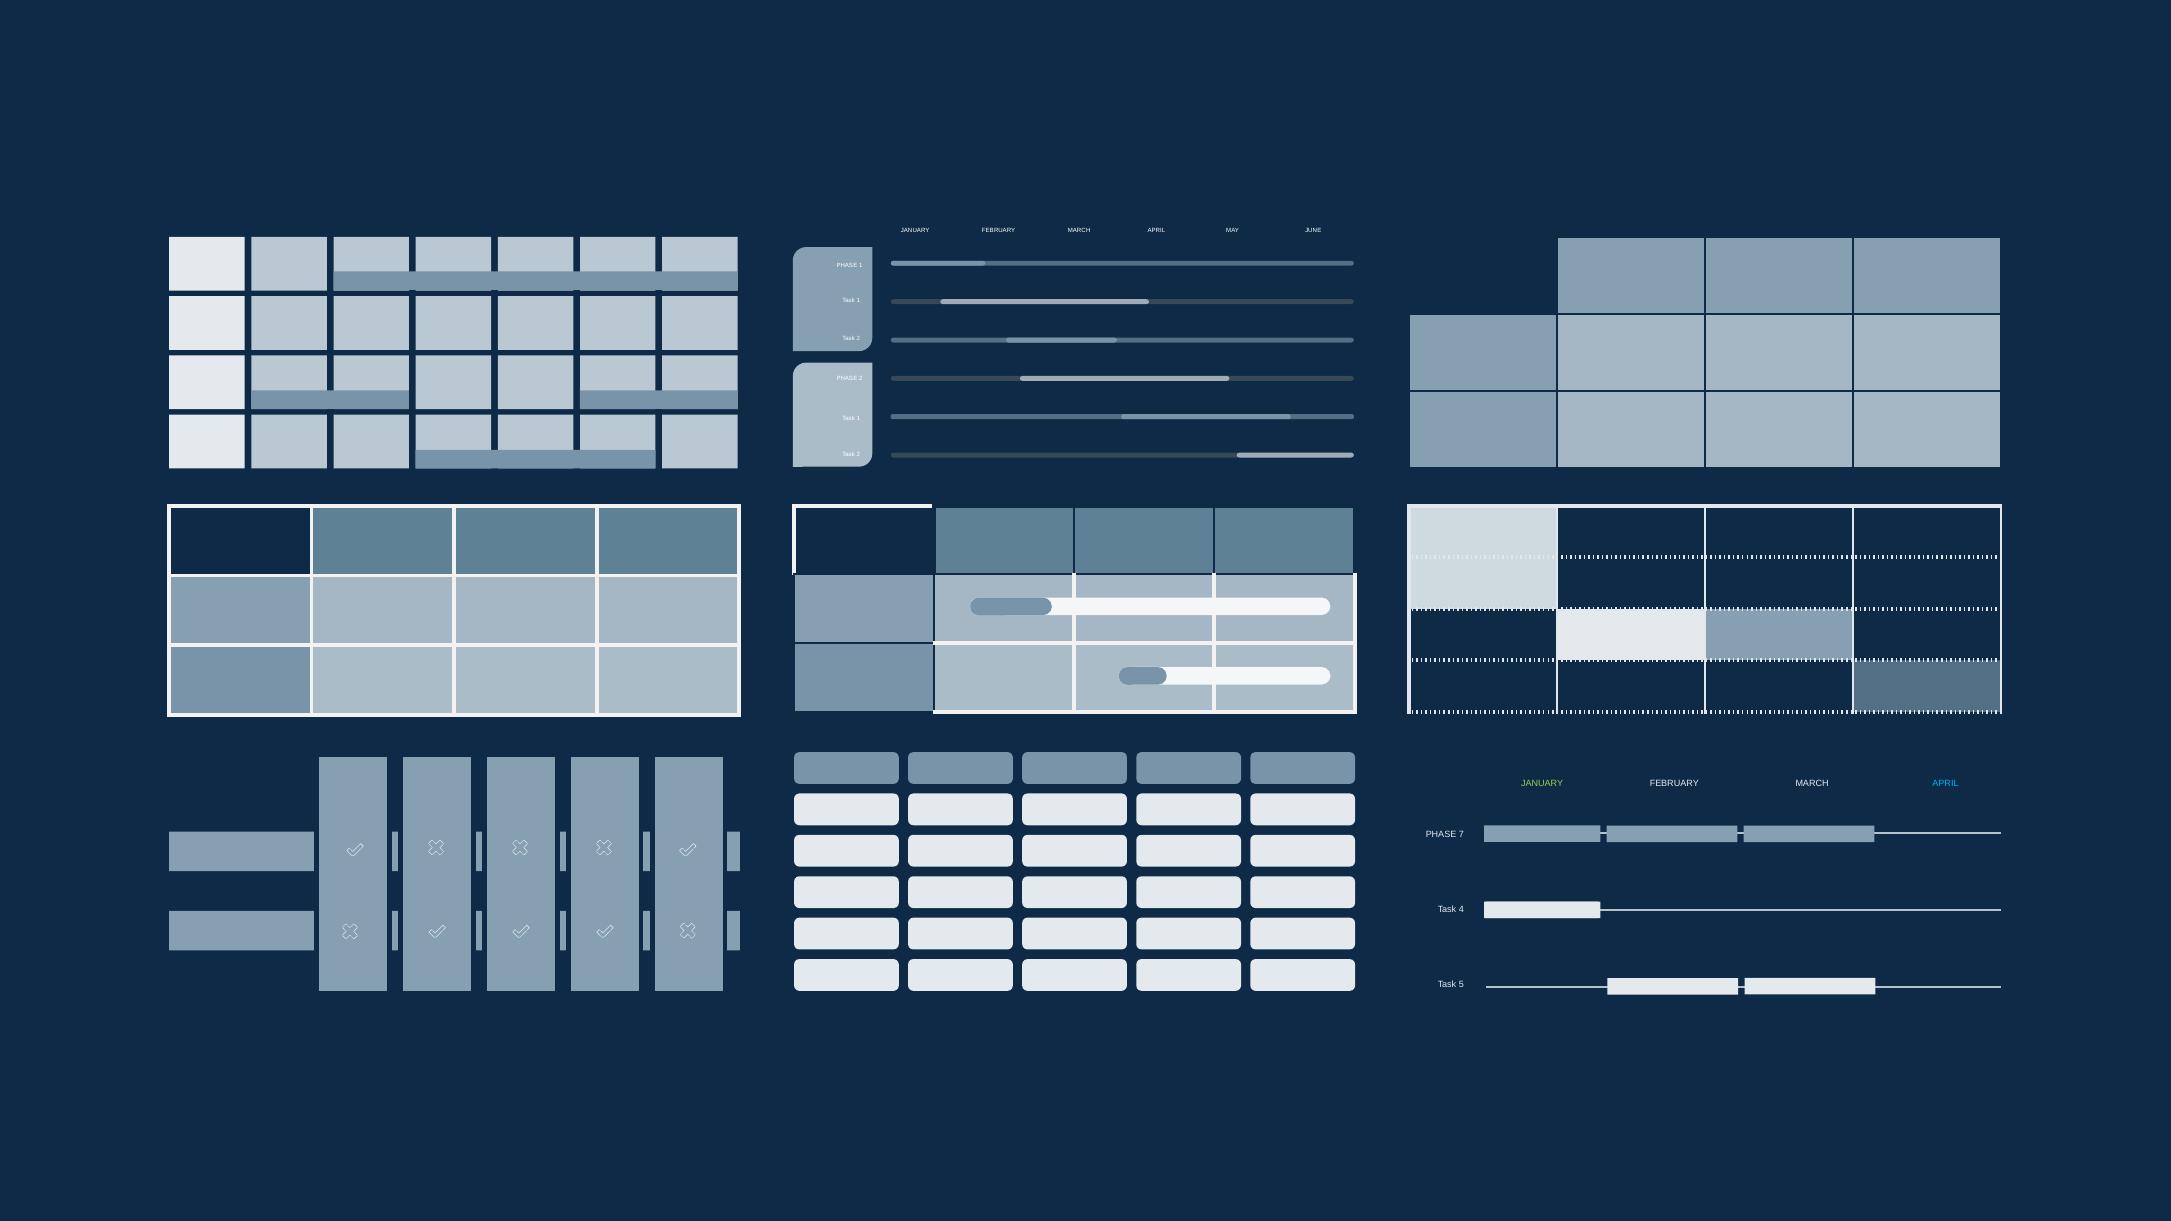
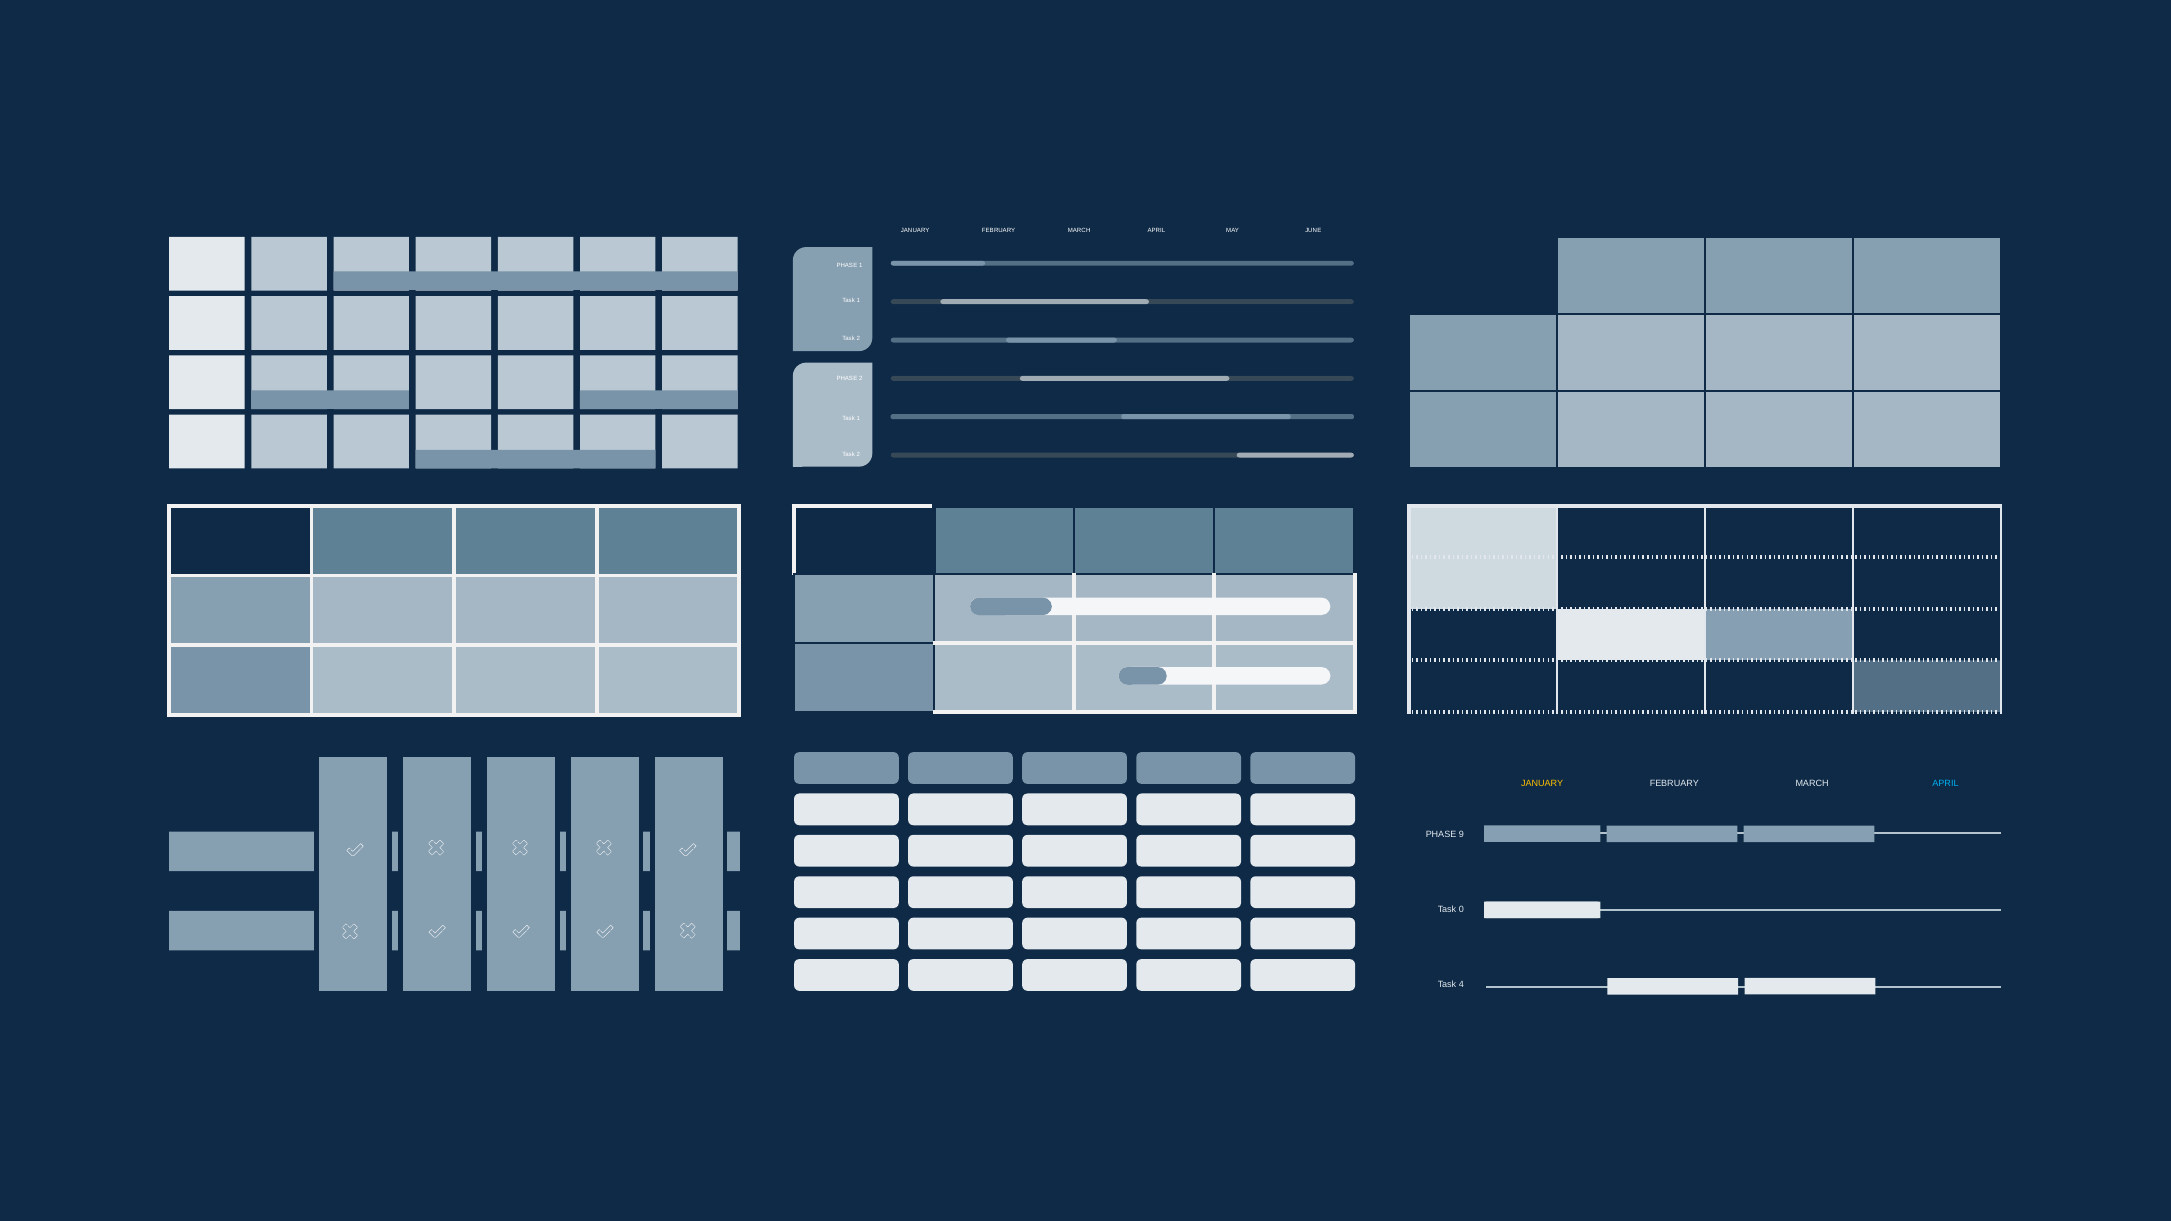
JANUARY colour: light green -> yellow (1542, 784)
7: 7 -> 9 (1461, 834)
4: 4 -> 0 (1461, 909)
5: 5 -> 4 (1461, 984)
